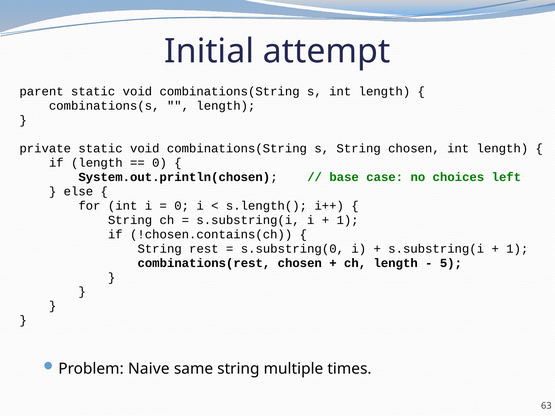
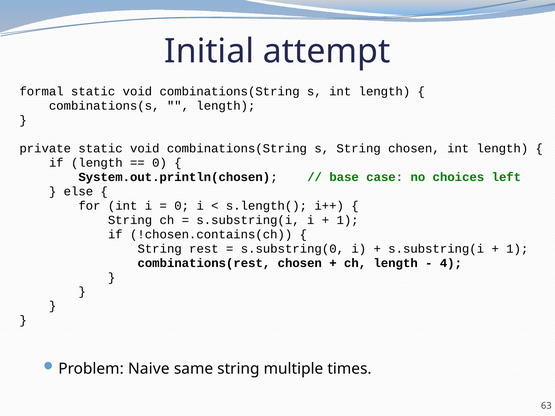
parent: parent -> formal (42, 91)
5: 5 -> 4 (451, 263)
